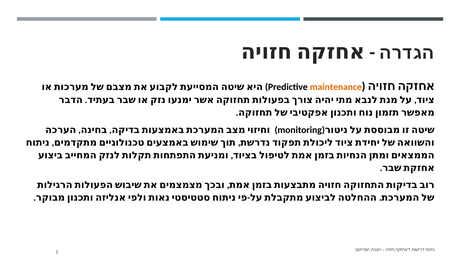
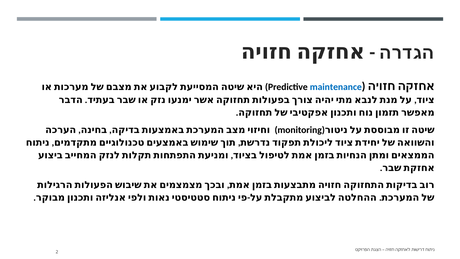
maintenance colour: orange -> blue (336, 87)
